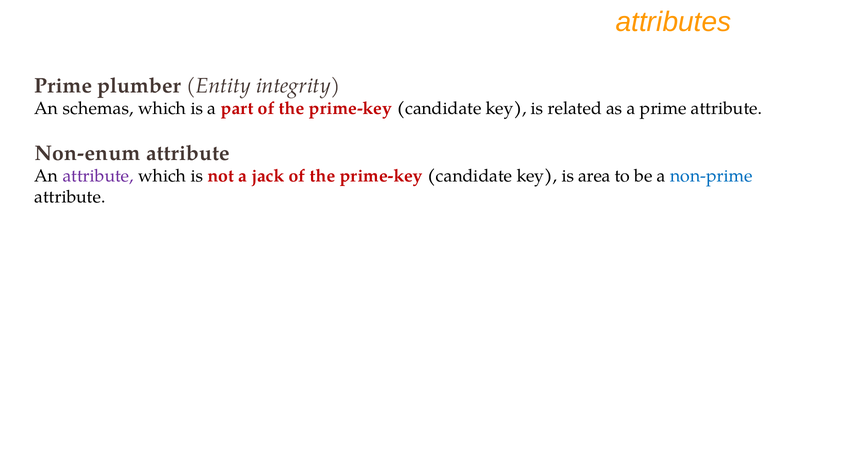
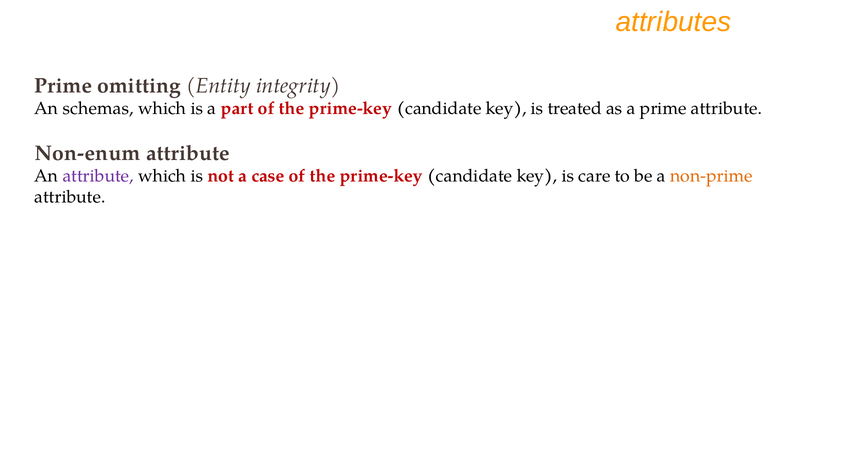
plumber: plumber -> omitting (139, 86)
related: related -> treated (575, 109)
jack: jack -> case (268, 176)
area: area -> care (594, 176)
non-prime colour: blue -> orange (711, 176)
